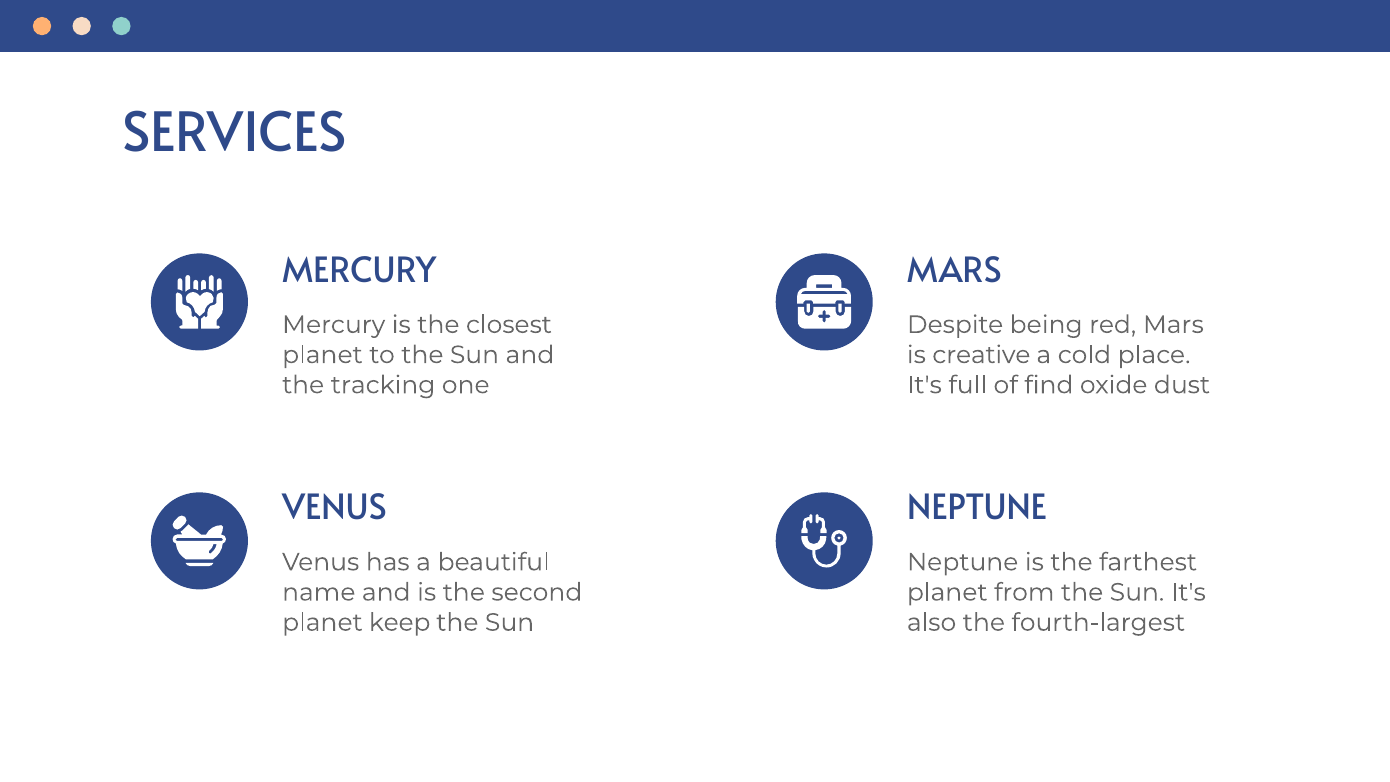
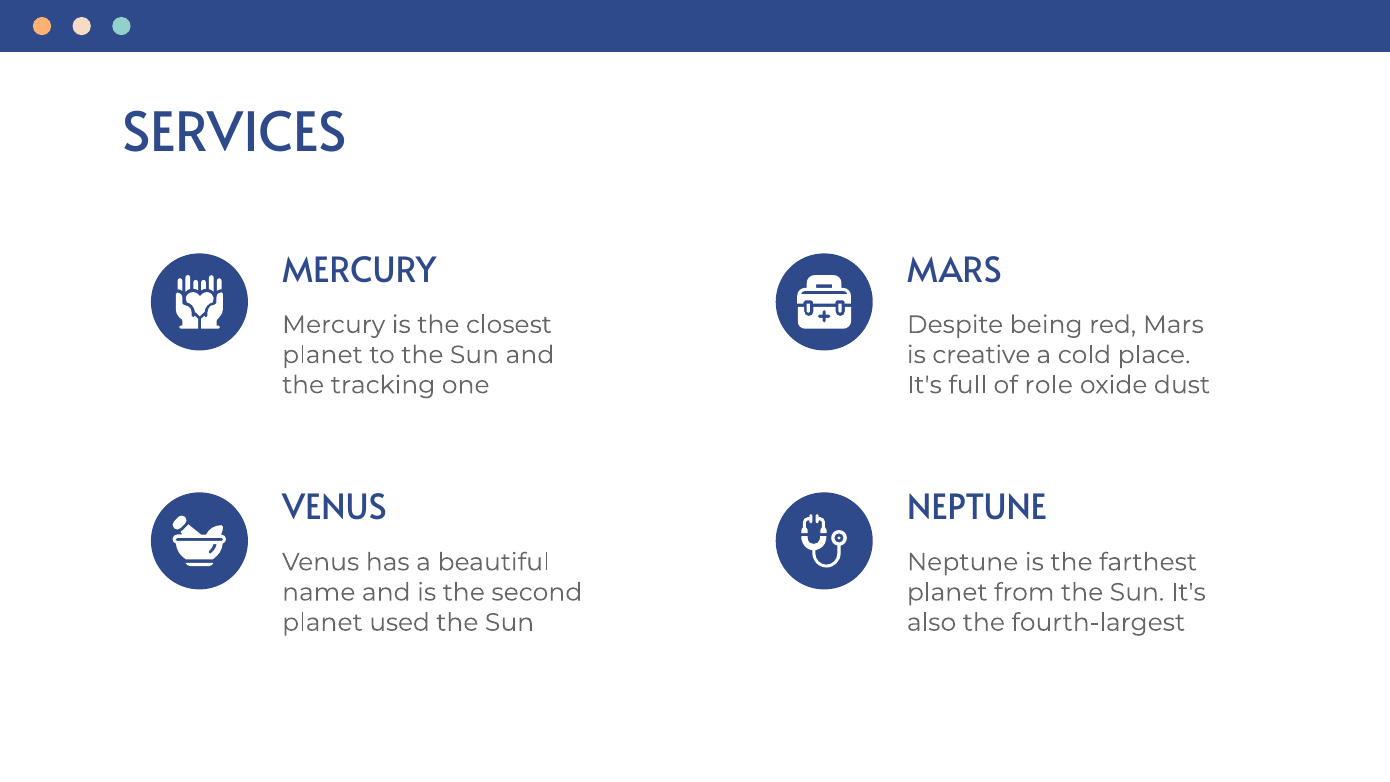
find: find -> role (1049, 385)
keep: keep -> used (400, 622)
